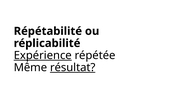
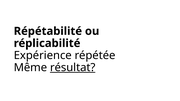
Expérience underline: present -> none (43, 56)
